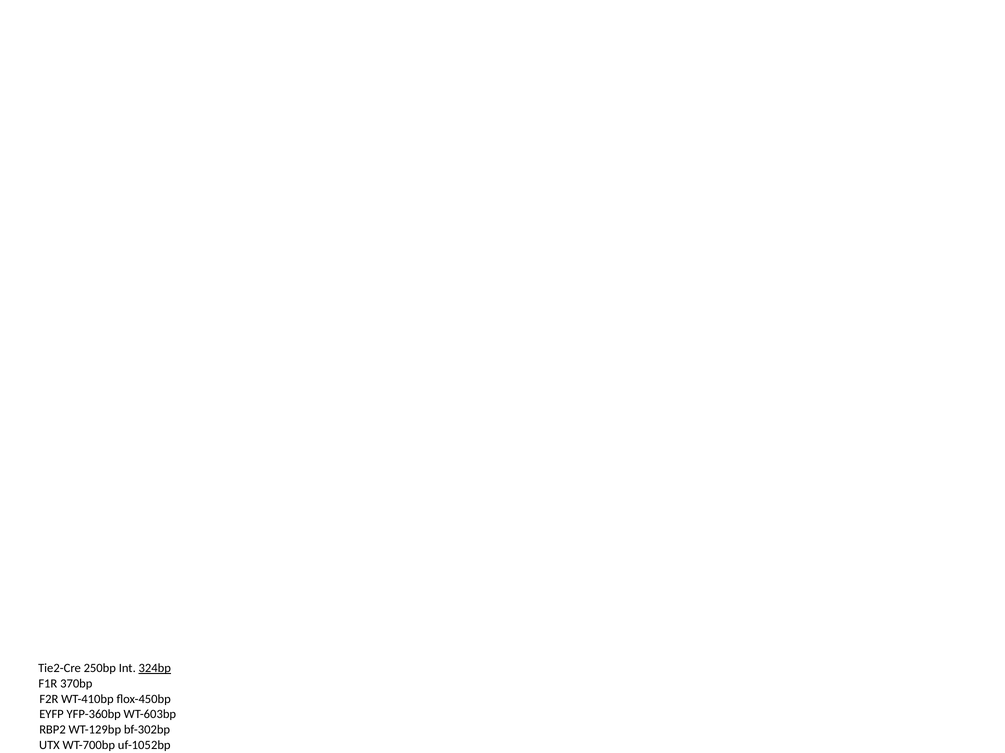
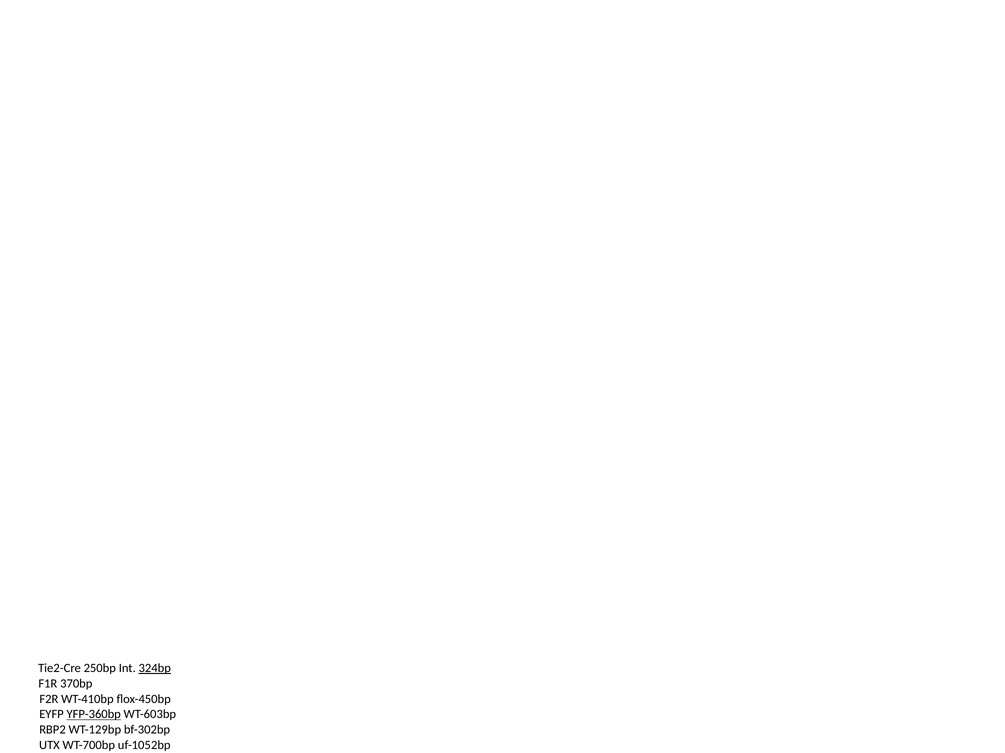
YFP-360bp underline: none -> present (94, 715)
